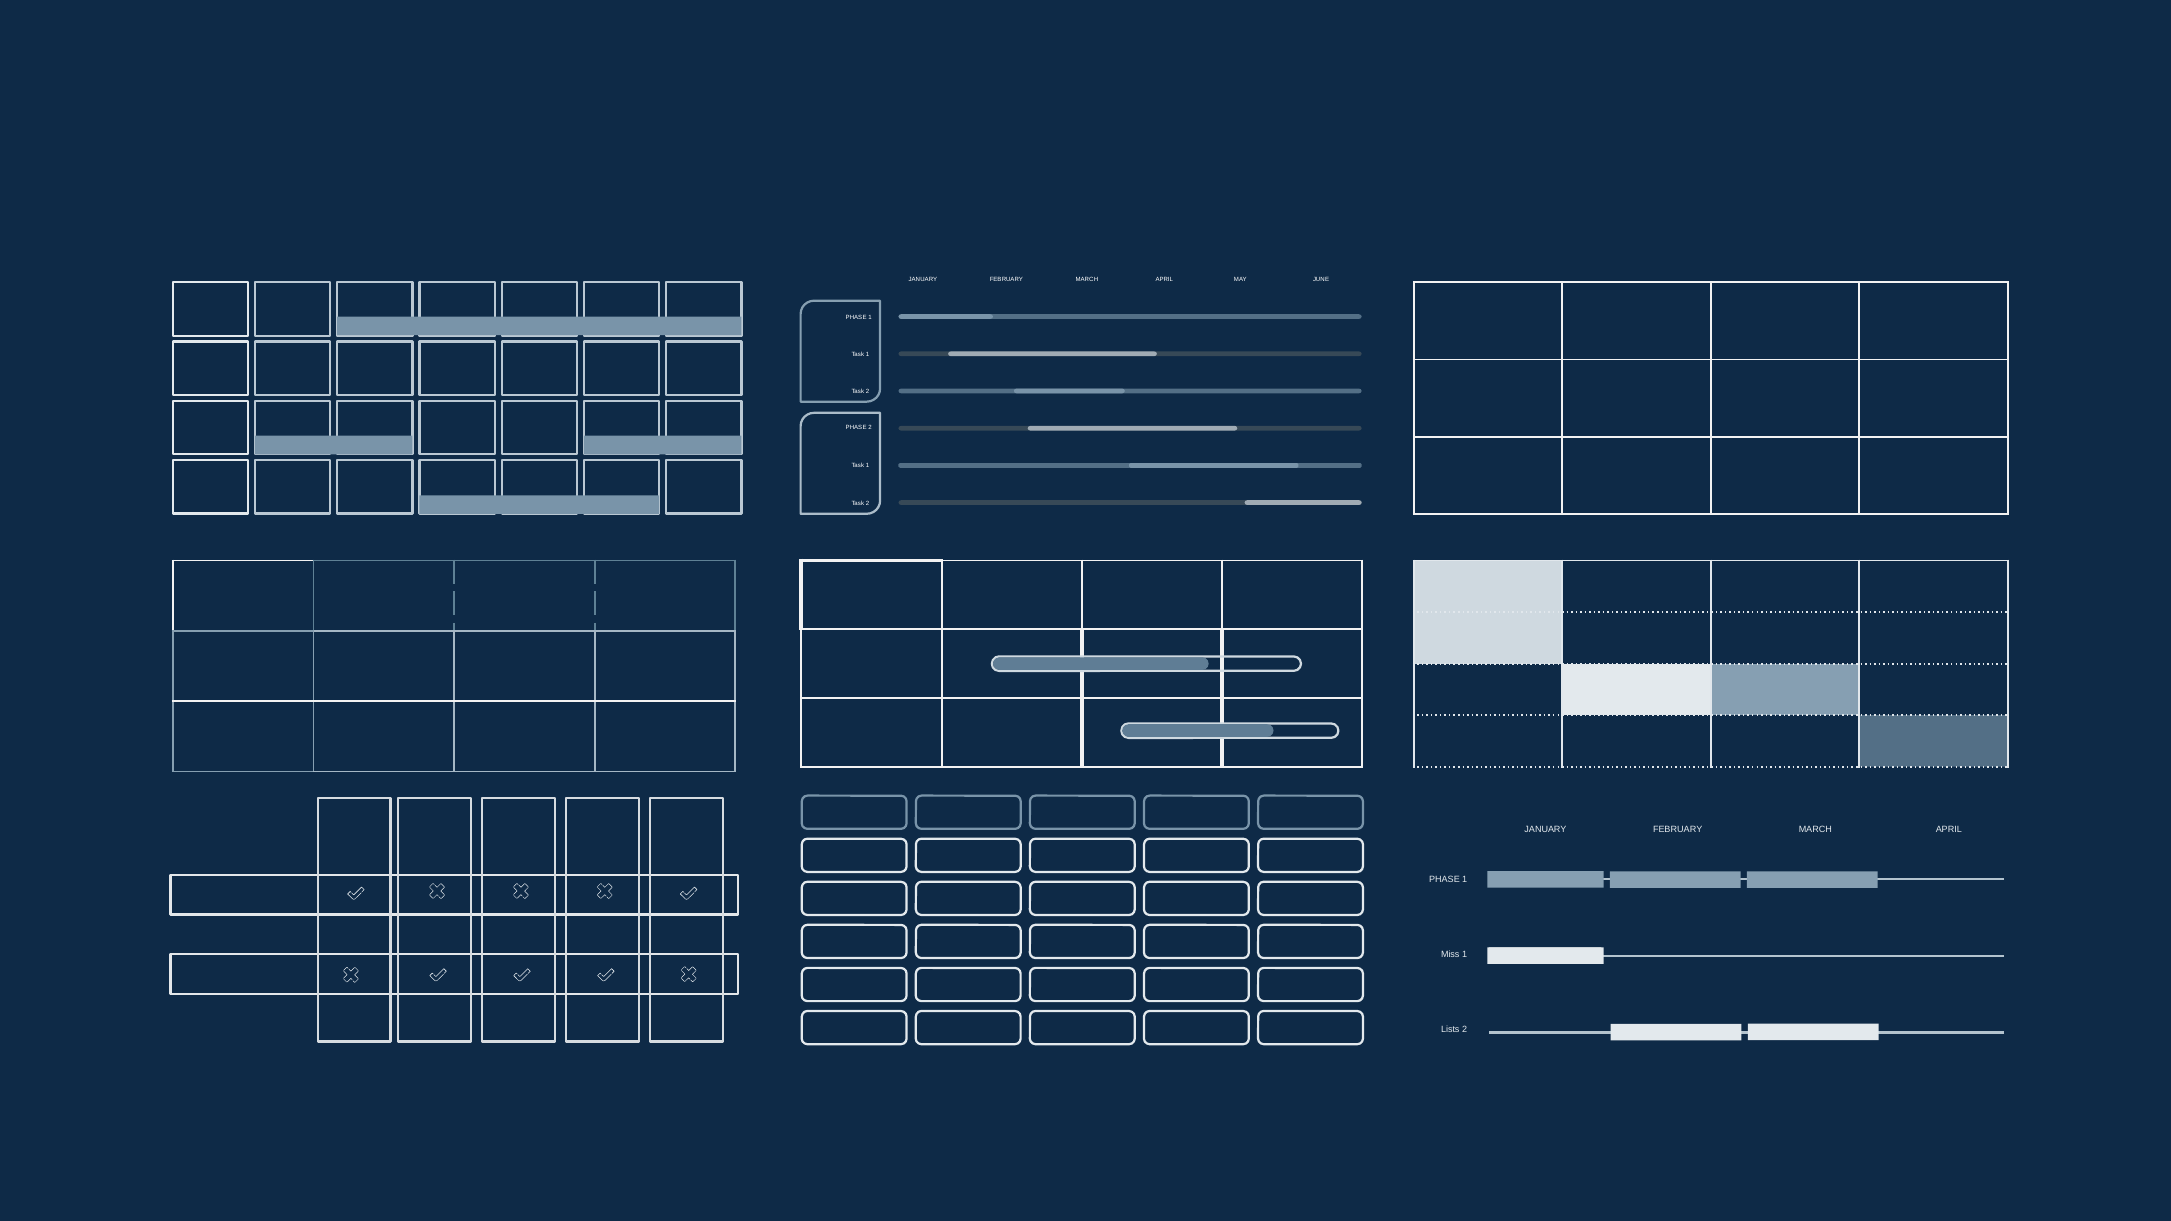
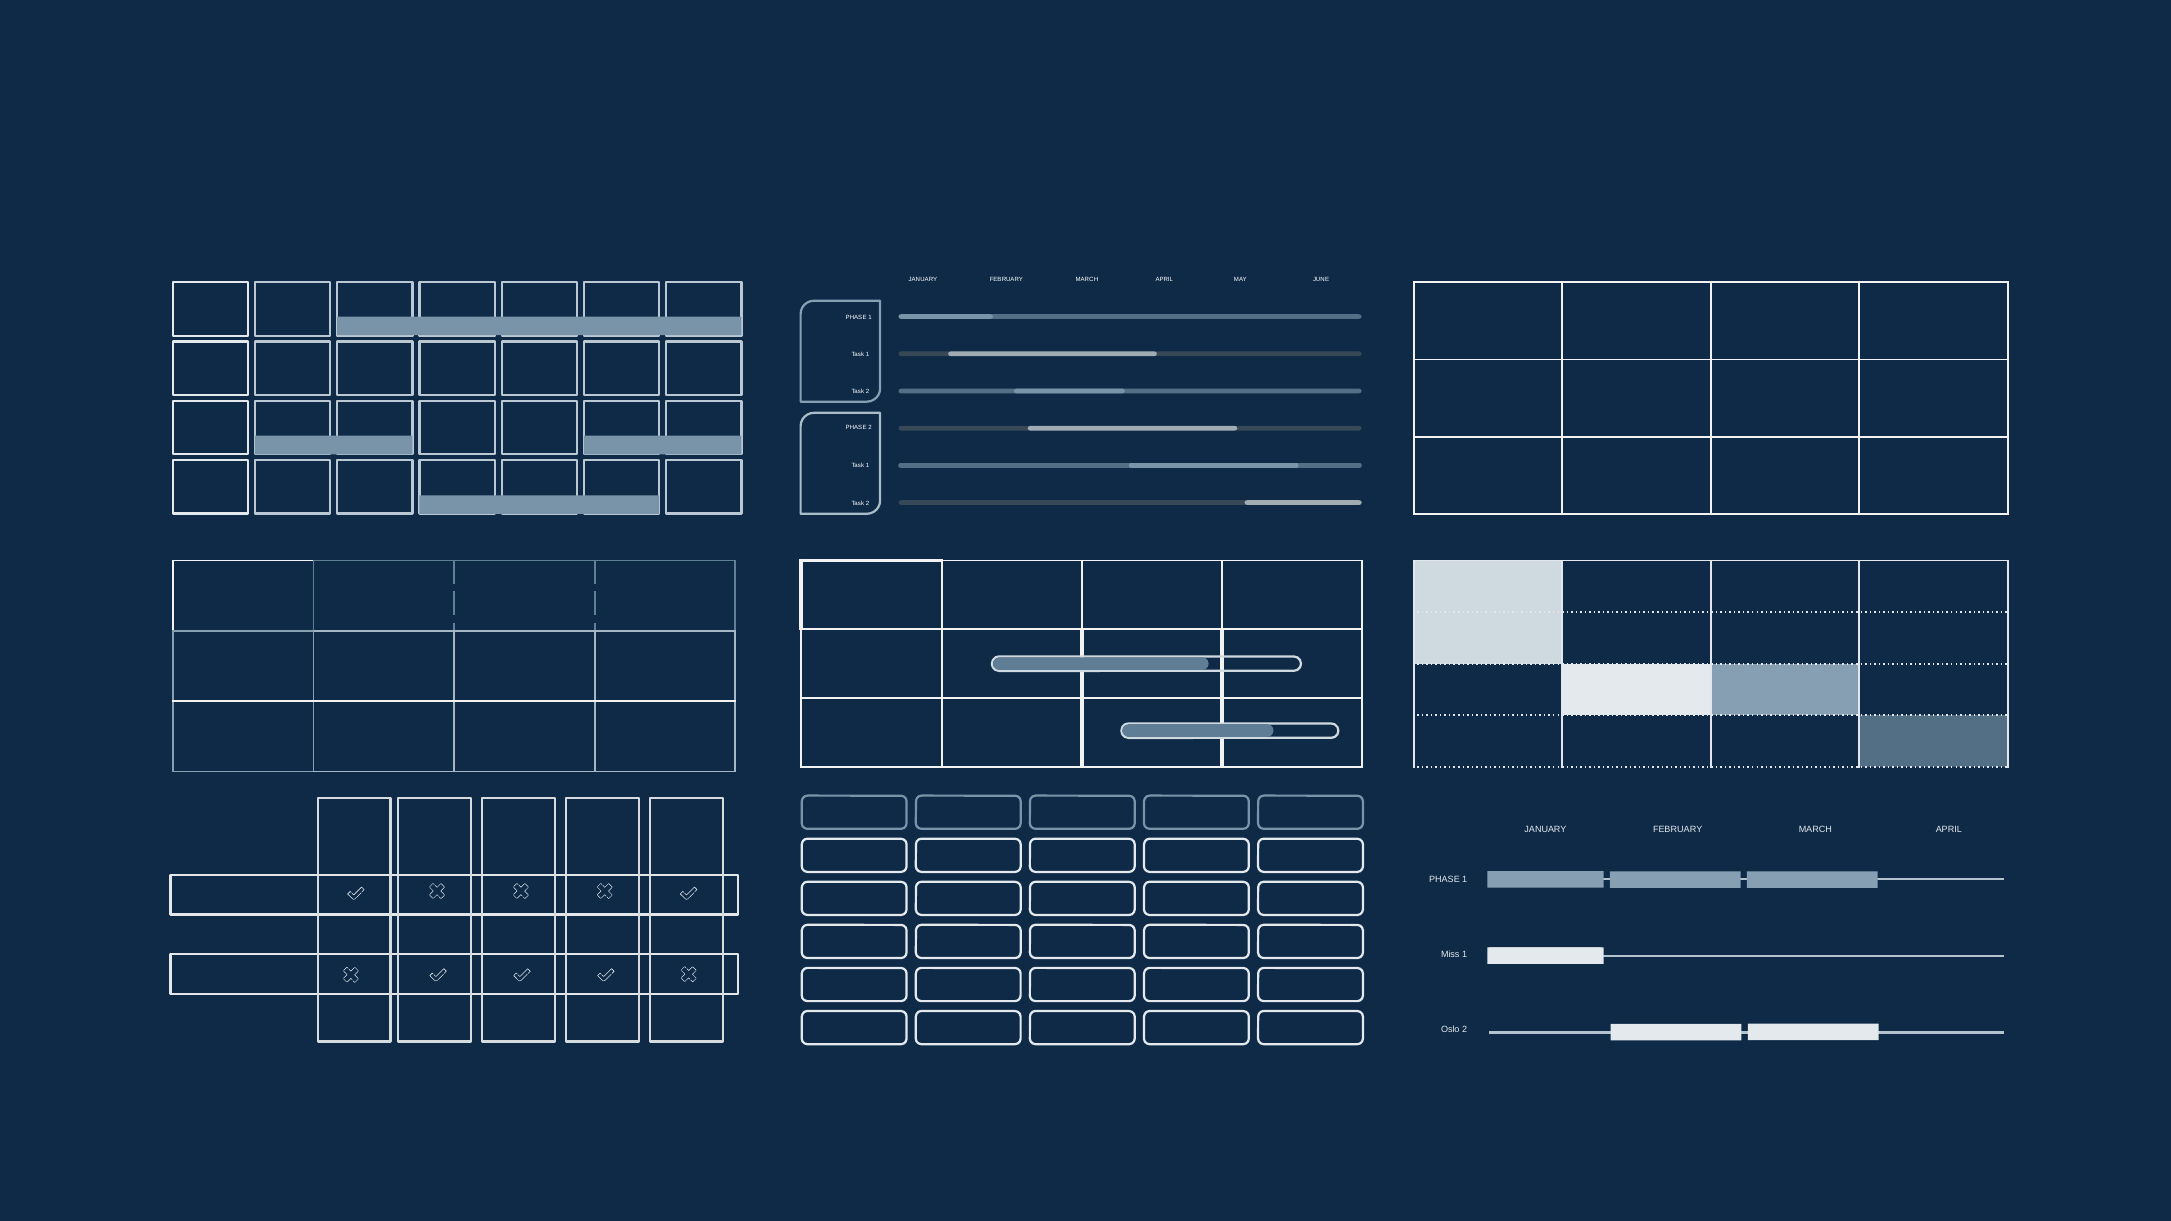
Lists: Lists -> Oslo (1450, 1030)
